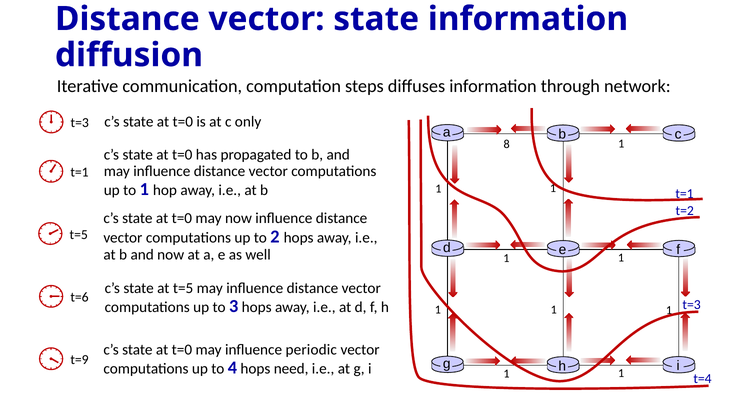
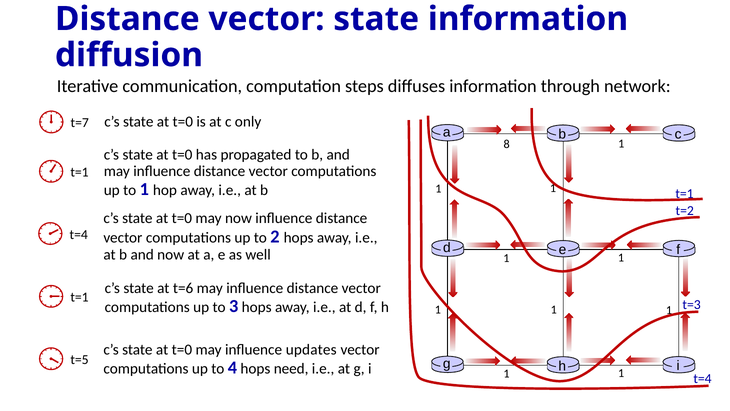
t=3: t=3 -> t=7 (80, 123)
t=5: t=5 -> t=4 (79, 234)
at t=5: t=5 -> t=6 (183, 288)
t=6: t=6 -> t=1 (80, 297)
periodic: periodic -> updates (311, 349)
t=9: t=9 -> t=5 (80, 359)
